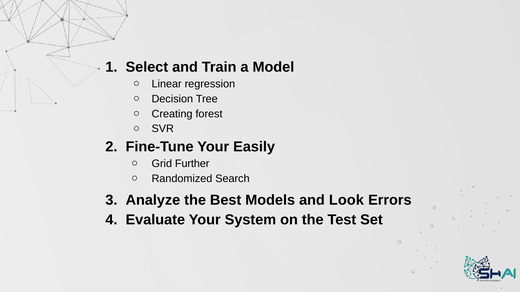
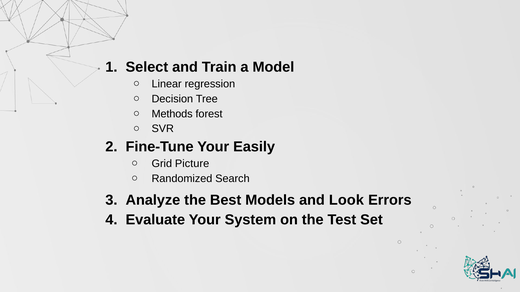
Creating: Creating -> Methods (172, 114)
Further: Further -> Picture (192, 164)
